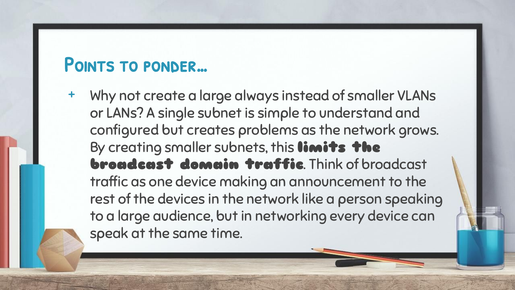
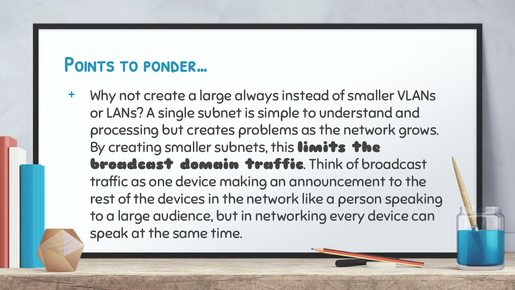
configured: configured -> processing (124, 130)
